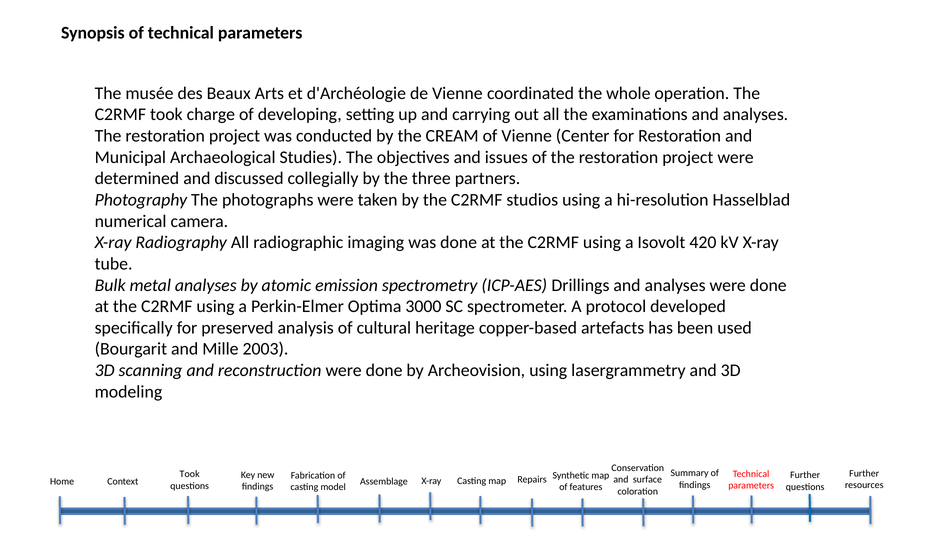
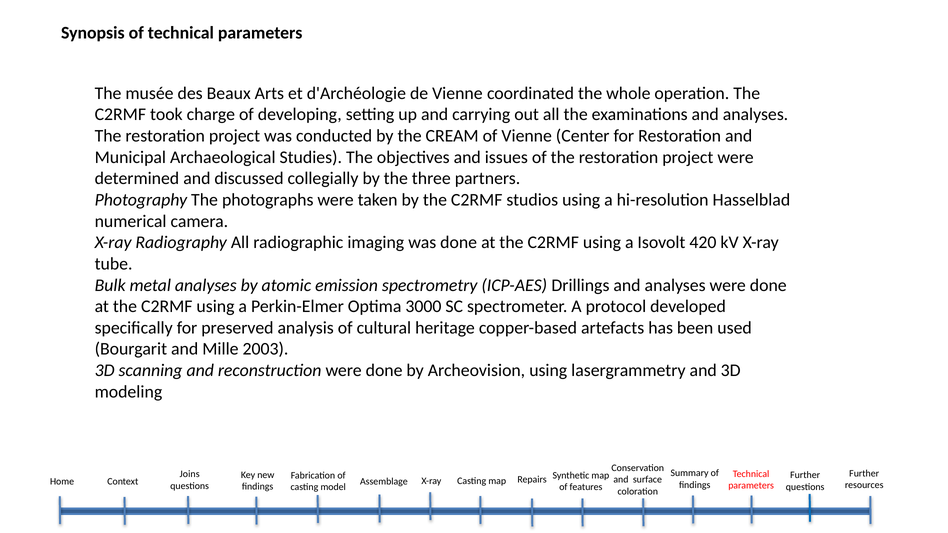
Took: Took -> Joins (190, 474)
